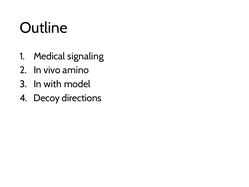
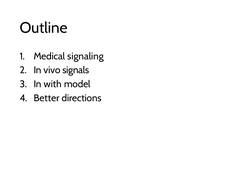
amino: amino -> signals (76, 70)
Decoy: Decoy -> Better (47, 98)
